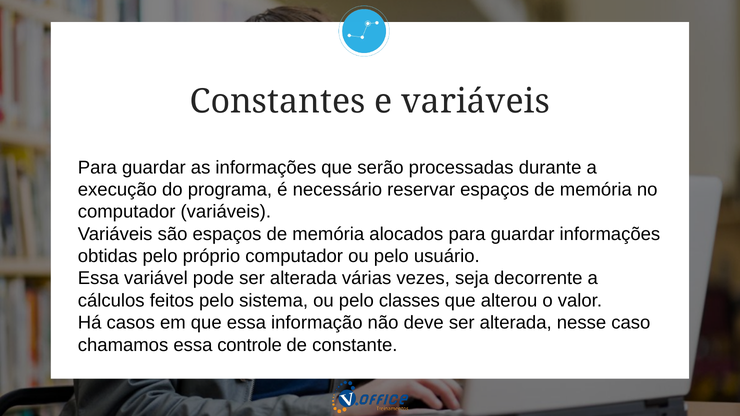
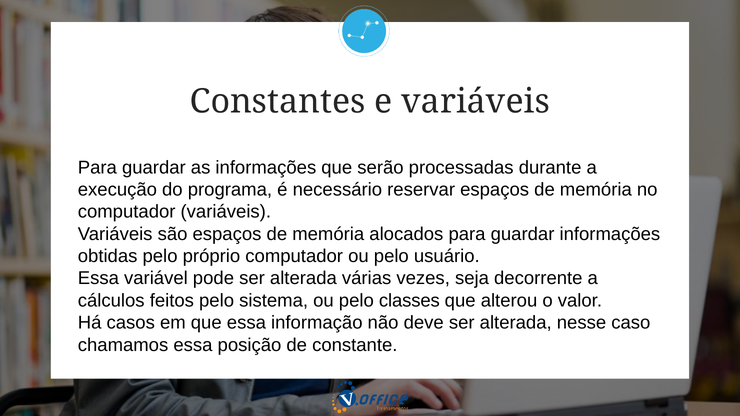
controle: controle -> posição (249, 345)
